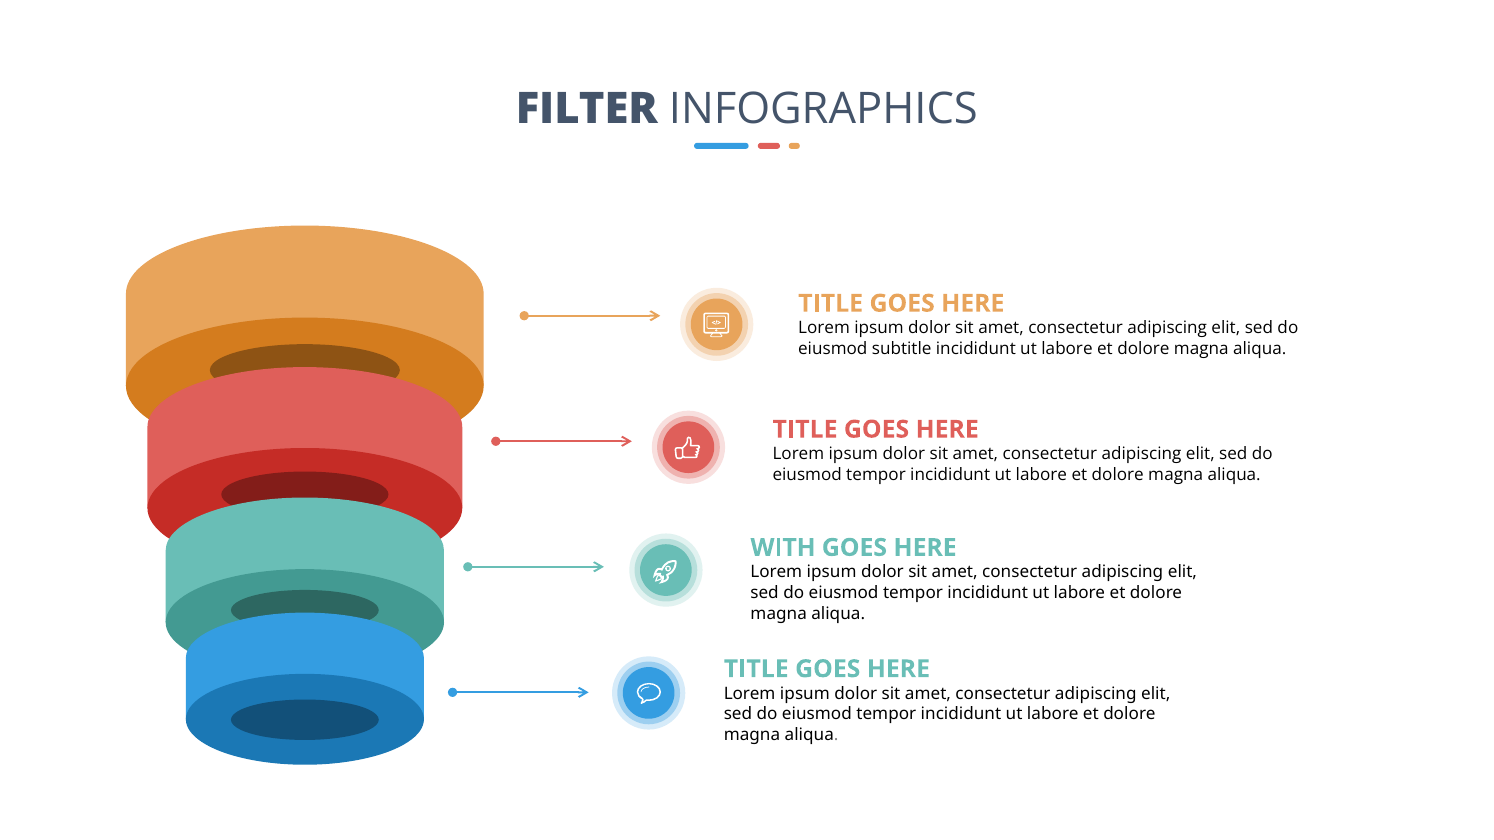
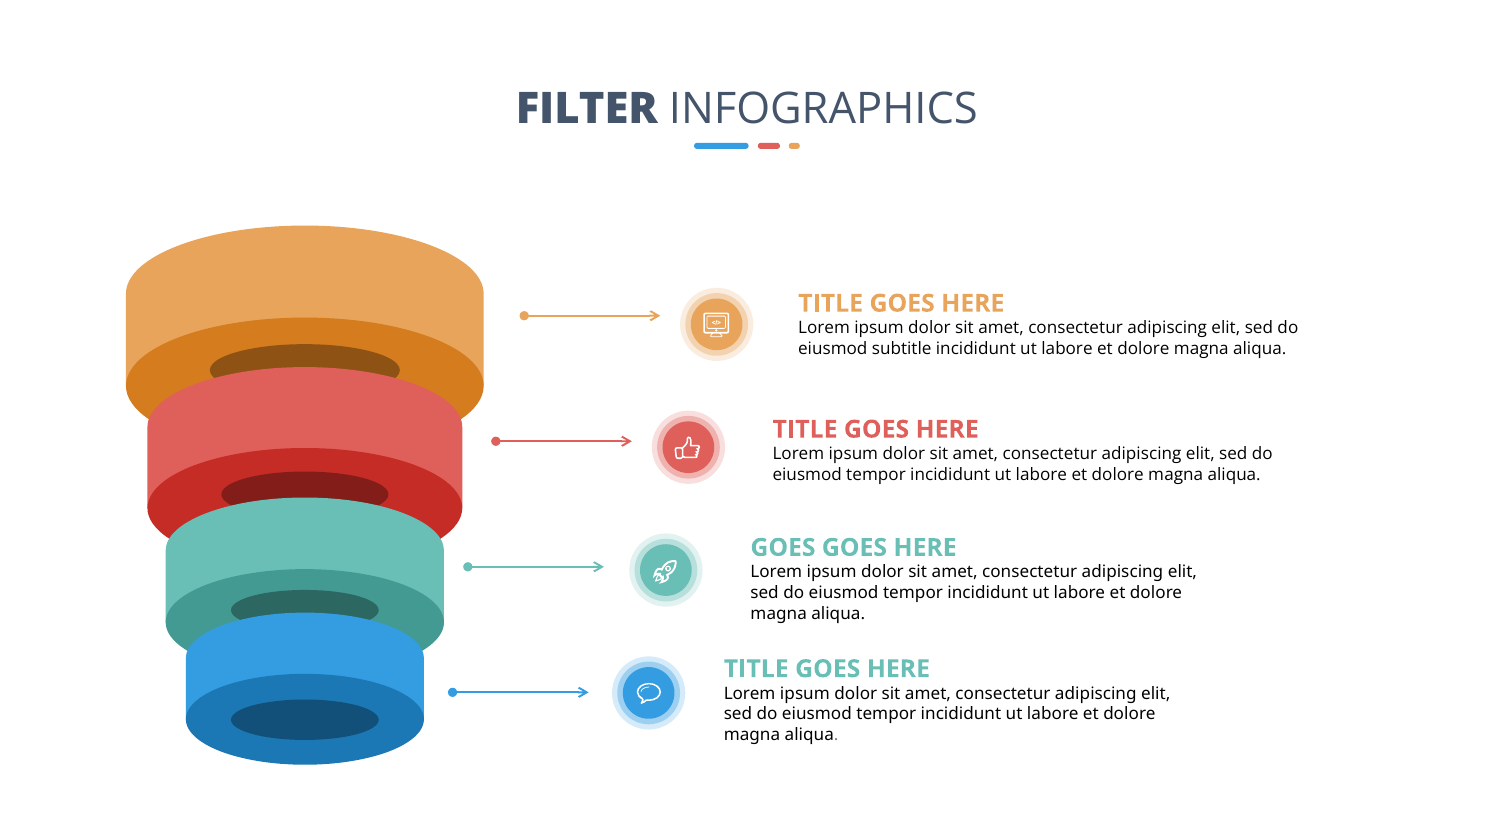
WITH: WITH -> GOES (783, 548)
